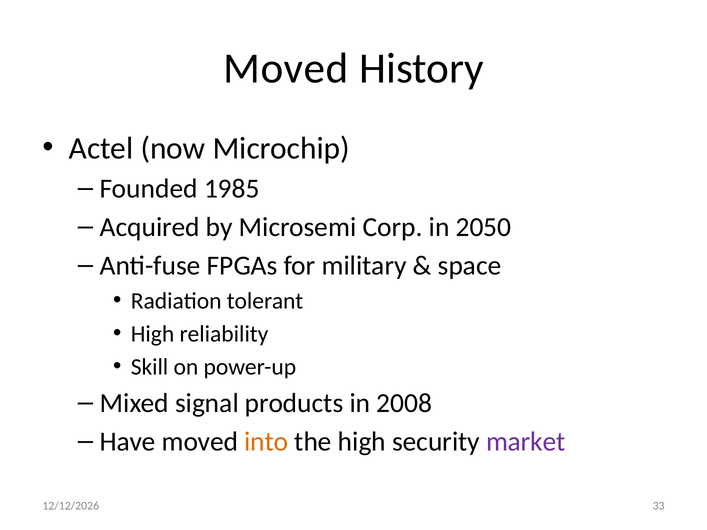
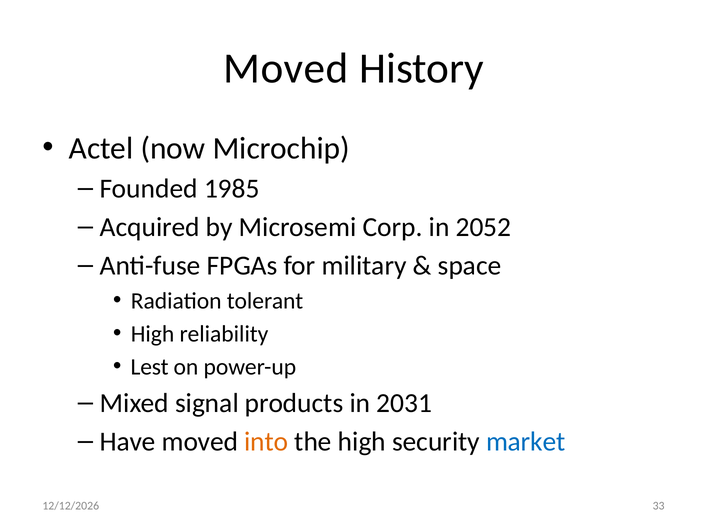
2050: 2050 -> 2052 (483, 227)
Skill: Skill -> Lest (150, 367)
2008: 2008 -> 2031 (404, 403)
market colour: purple -> blue (526, 442)
